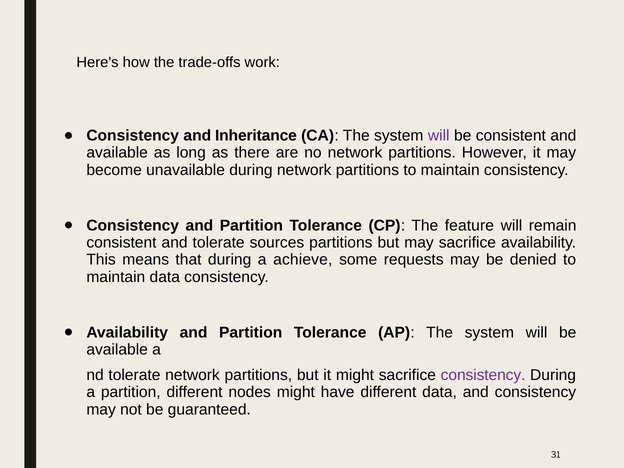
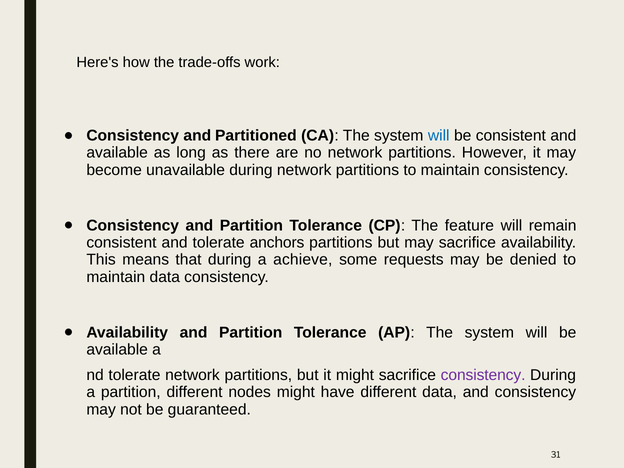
Inheritance: Inheritance -> Partitioned (256, 136)
will colour: purple -> blue (439, 136)
sources: sources -> anchors (277, 243)
